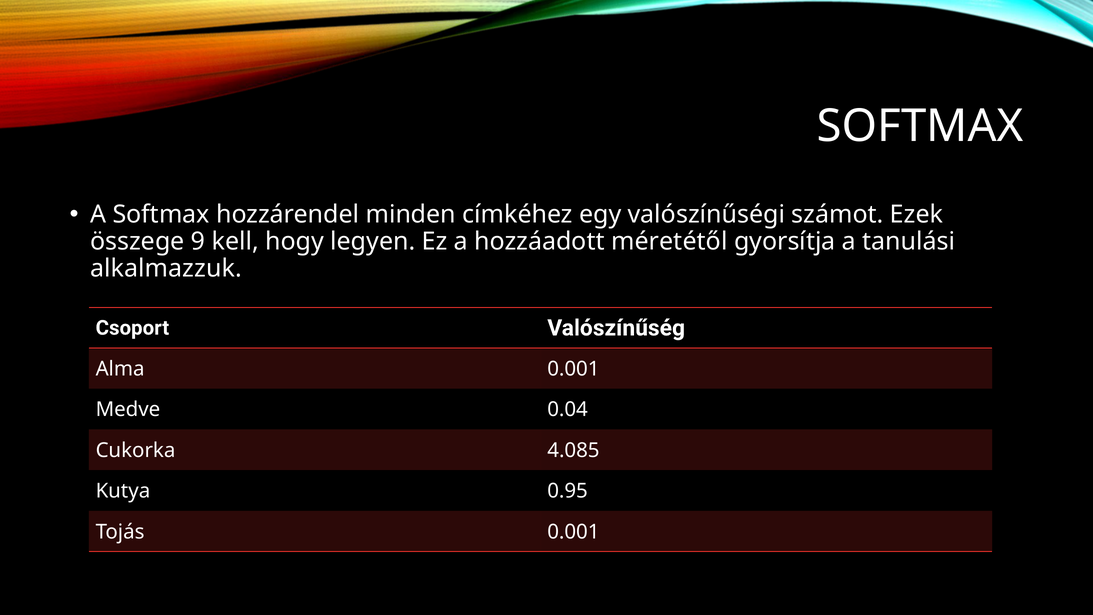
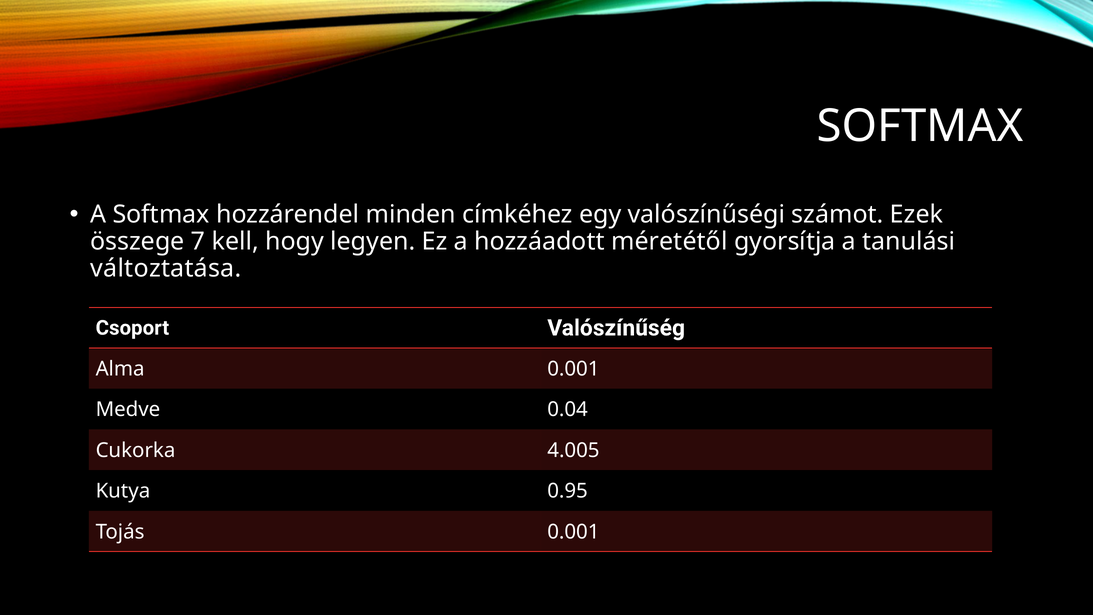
9: 9 -> 7 (198, 241)
alkalmazzuk: alkalmazzuk -> változtatása (166, 268)
4.085: 4.085 -> 4.005 (573, 450)
